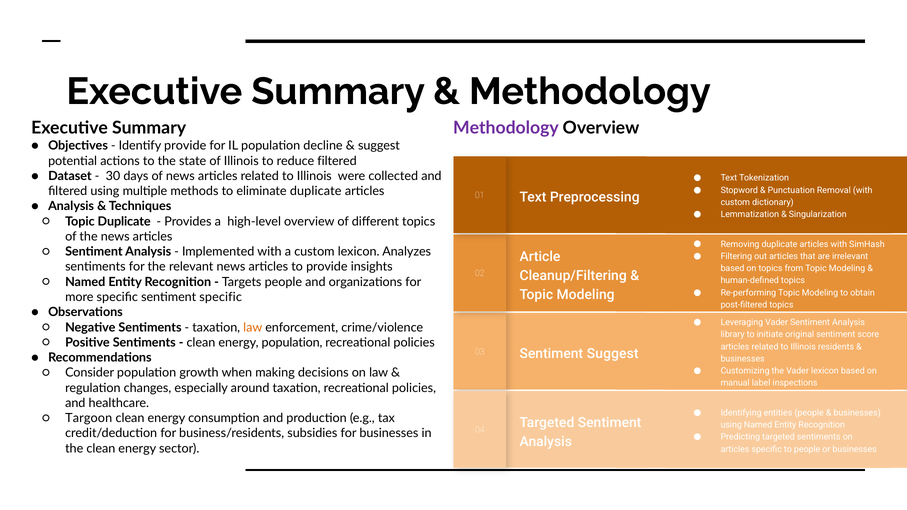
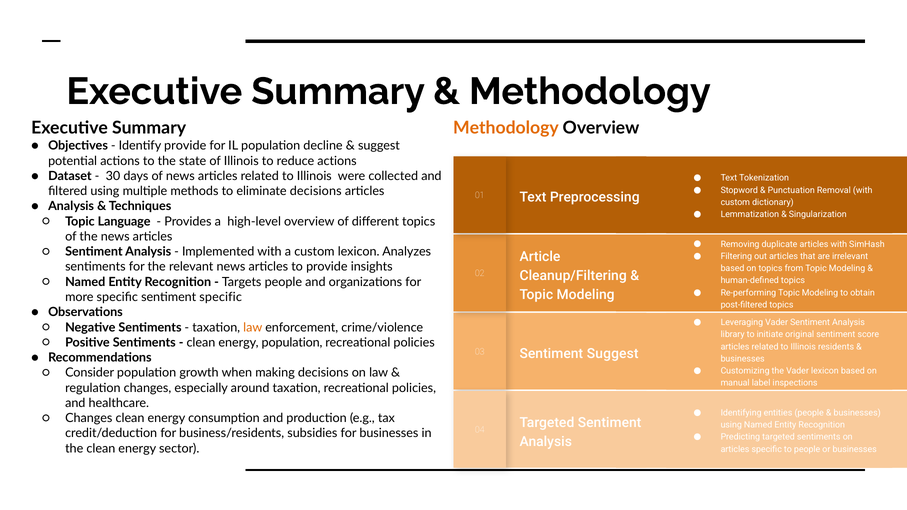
Methodology colour: purple -> orange (506, 128)
reduce filtered: filtered -> actions (337, 161)
eliminate duplicate: duplicate -> decisions (316, 191)
Topic Duplicate: Duplicate -> Language (124, 222)
Targoon: Targoon -> Changes (89, 418)
